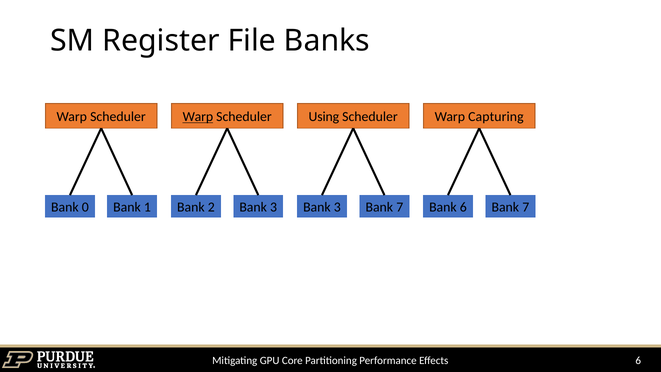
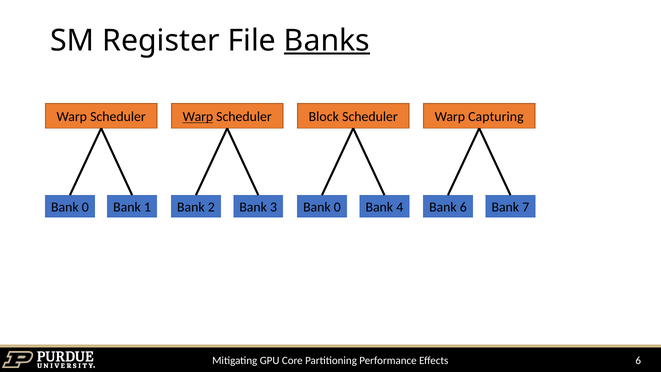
Banks underline: none -> present (327, 41)
Using: Using -> Block (324, 117)
3 Bank 3: 3 -> 0 (337, 207)
7: 7 -> 4 (400, 207)
